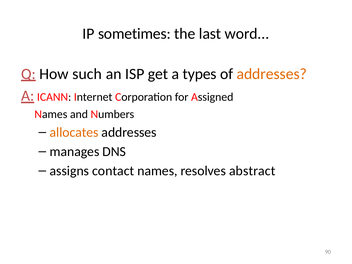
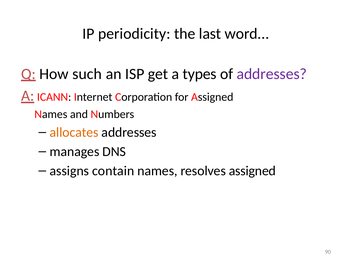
sometimes: sometimes -> periodicity (134, 34)
addresses colour: orange -> purple (272, 74)
contact: contact -> contain (113, 171)
resolves abstract: abstract -> assigned (252, 171)
